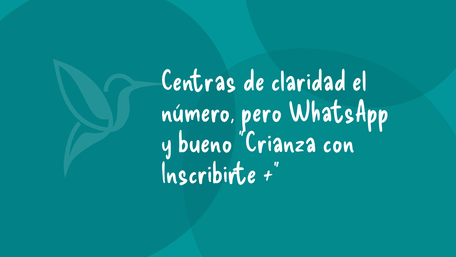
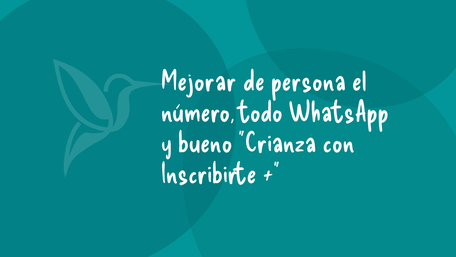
Centras: Centras -> Mejorar (199, 81)
claridad: claridad -> persona (309, 81)
pero: pero -> todo (262, 112)
